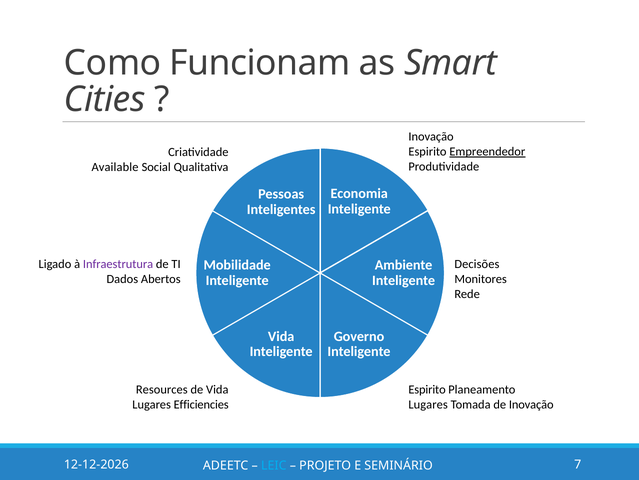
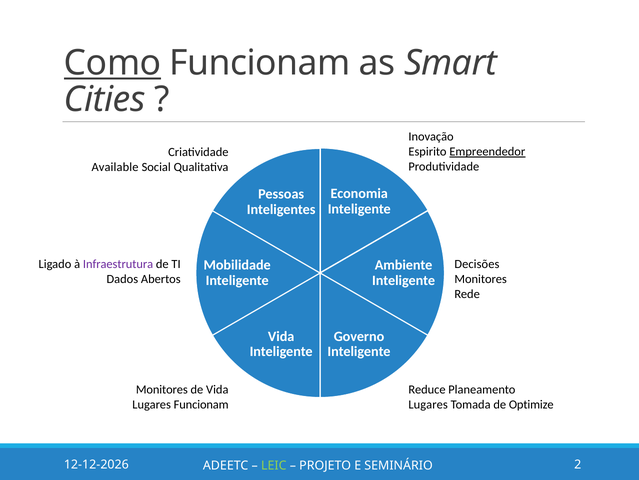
Como underline: none -> present (113, 63)
Resources: Resources -> Monitores (162, 389)
Espirito: Espirito -> Reduce (427, 389)
Lugares Efficiencies: Efficiencies -> Funcionam (201, 404)
de Inovação: Inovação -> Optimize (531, 404)
LEIC colour: light blue -> light green (274, 465)
7: 7 -> 2 (578, 464)
